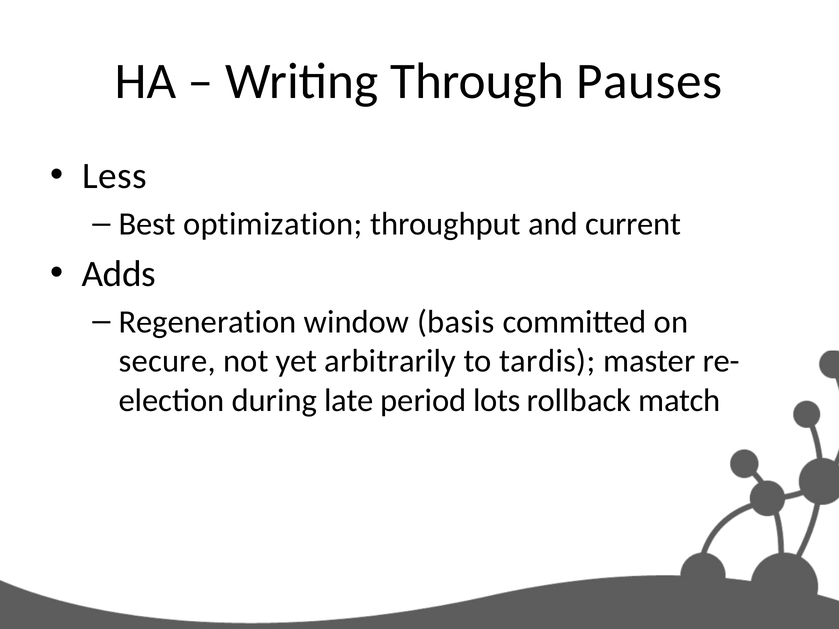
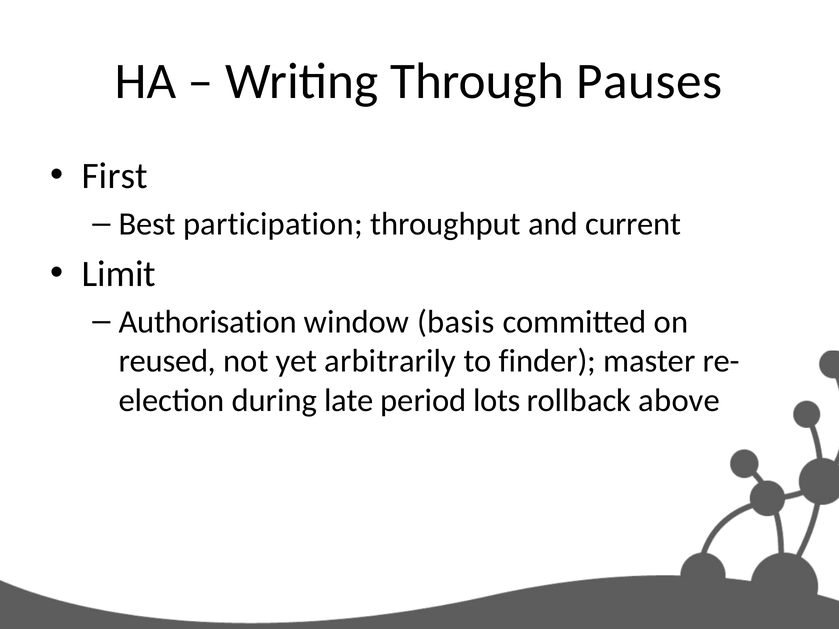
Less: Less -> First (115, 176)
optimization: optimization -> participation (273, 224)
Adds: Adds -> Limit (119, 274)
Regeneration: Regeneration -> Authorisation (208, 322)
secure: secure -> reused (167, 361)
tardis: tardis -> finder (548, 361)
match: match -> above (679, 400)
